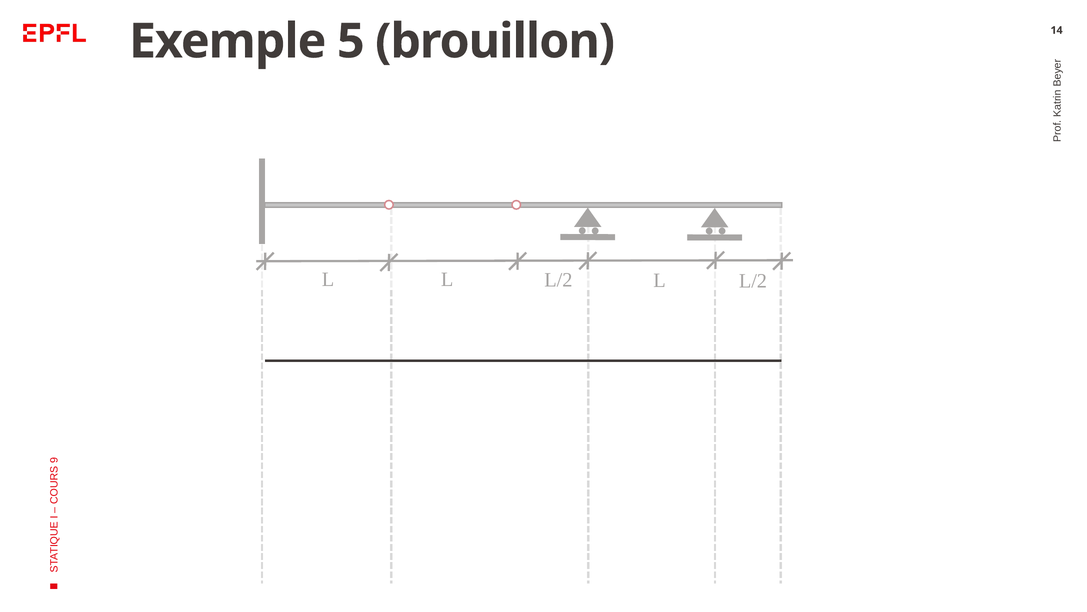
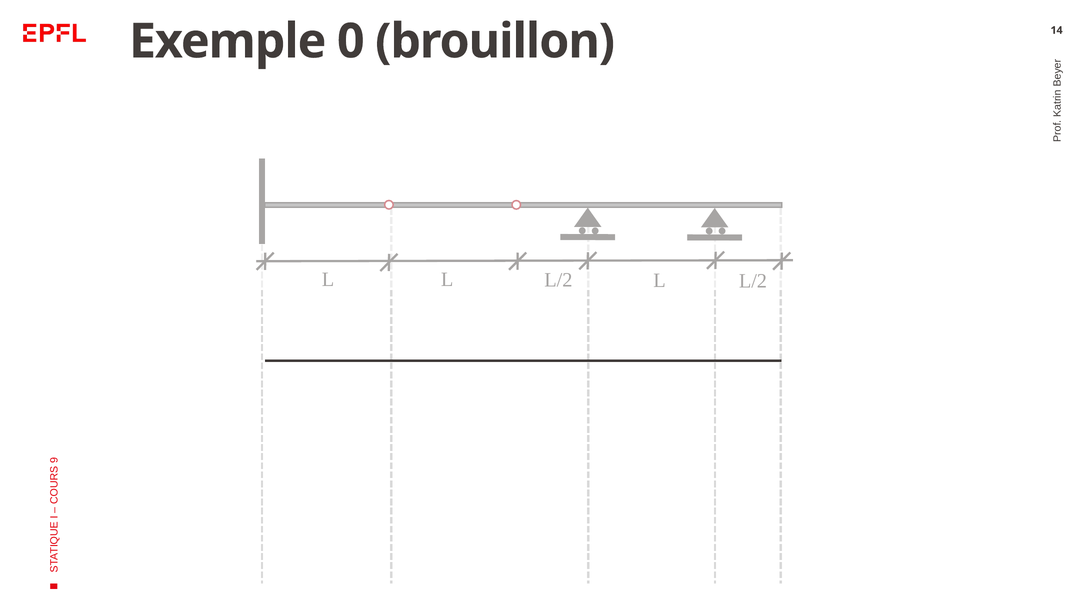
5: 5 -> 0 (351, 41)
